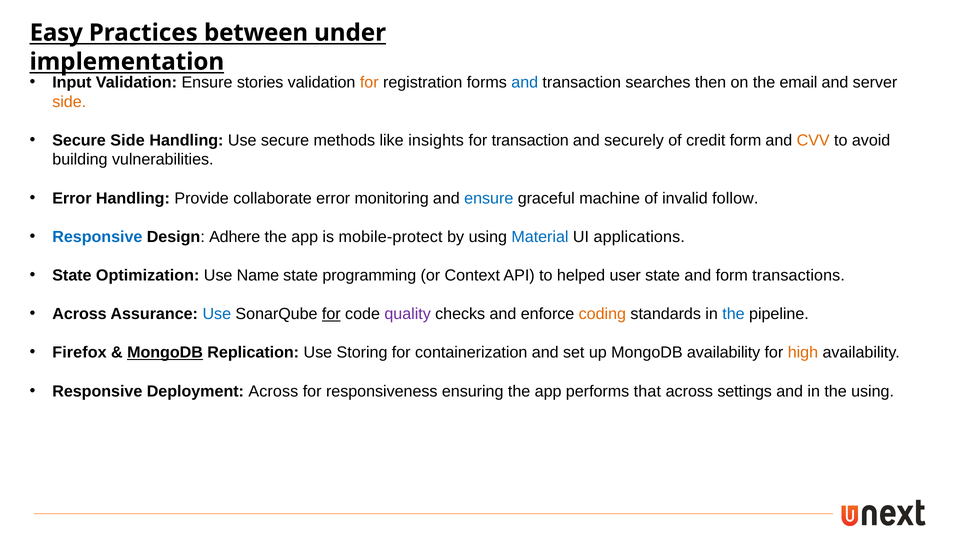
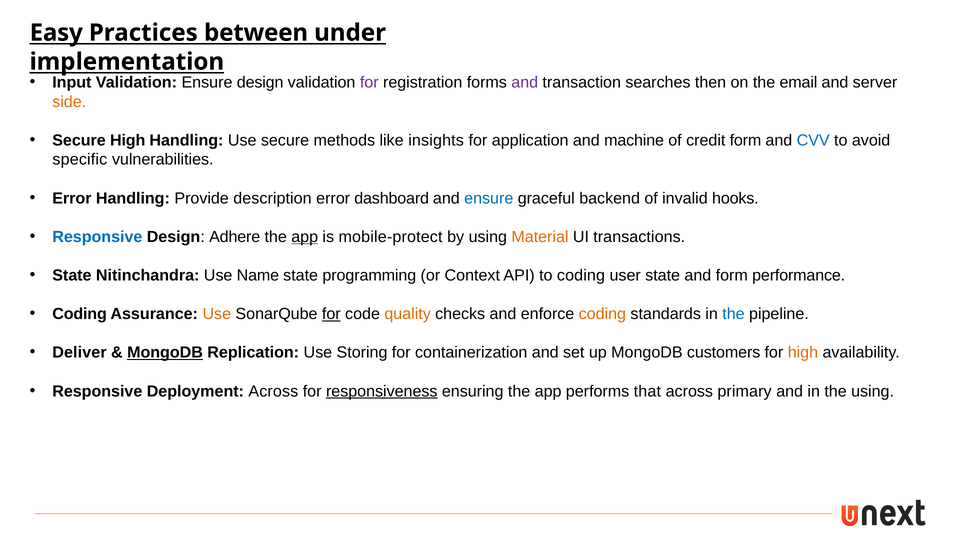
stories: stories -> design (260, 83)
for colour: orange -> purple (369, 83)
and colour: blue -> purple (525, 83)
Secure Side: Side -> High (128, 140)
for transaction: transaction -> application (530, 140)
securely: securely -> machine (634, 140)
CVV colour: orange -> blue (813, 140)
building: building -> specific (80, 160)
collaborate: collaborate -> description (272, 198)
monitoring: monitoring -> dashboard (392, 198)
machine: machine -> backend (610, 198)
follow: follow -> hooks (735, 198)
app underline: none -> present (305, 237)
Material colour: blue -> orange (540, 237)
applications: applications -> transactions (639, 237)
Optimization: Optimization -> Nitinchandra (148, 276)
to helped: helped -> coding (581, 276)
transactions: transactions -> performance (799, 276)
Across: Across -> Coding (80, 314)
Use colour: blue -> orange (217, 314)
quality colour: purple -> orange (408, 314)
Firefox: Firefox -> Deliver (79, 353)
MongoDB availability: availability -> customers (724, 353)
responsiveness underline: none -> present (382, 391)
settings: settings -> primary (745, 391)
